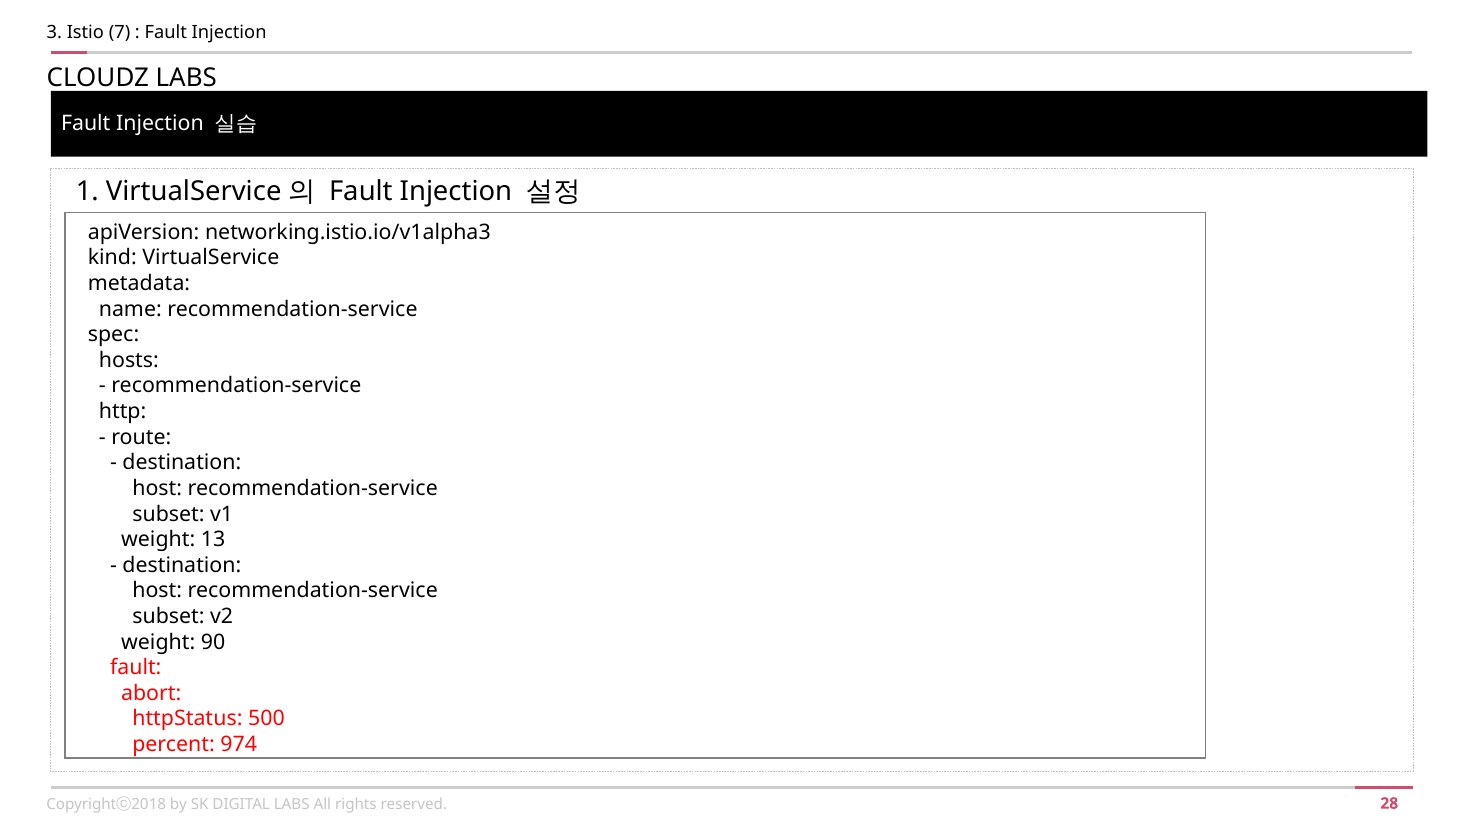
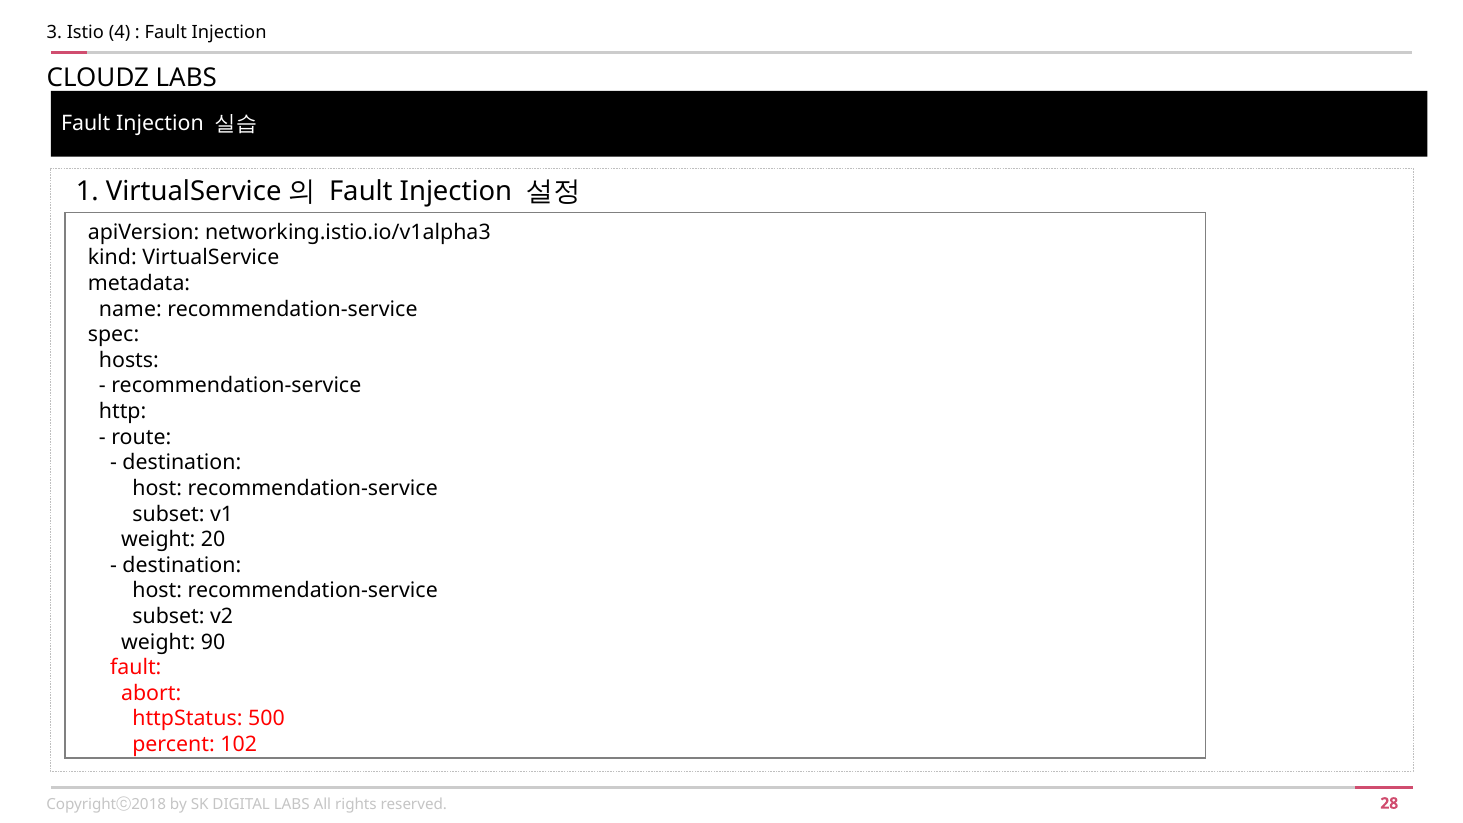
7: 7 -> 4 (120, 32)
13: 13 -> 20 (213, 540)
974: 974 -> 102 (239, 744)
